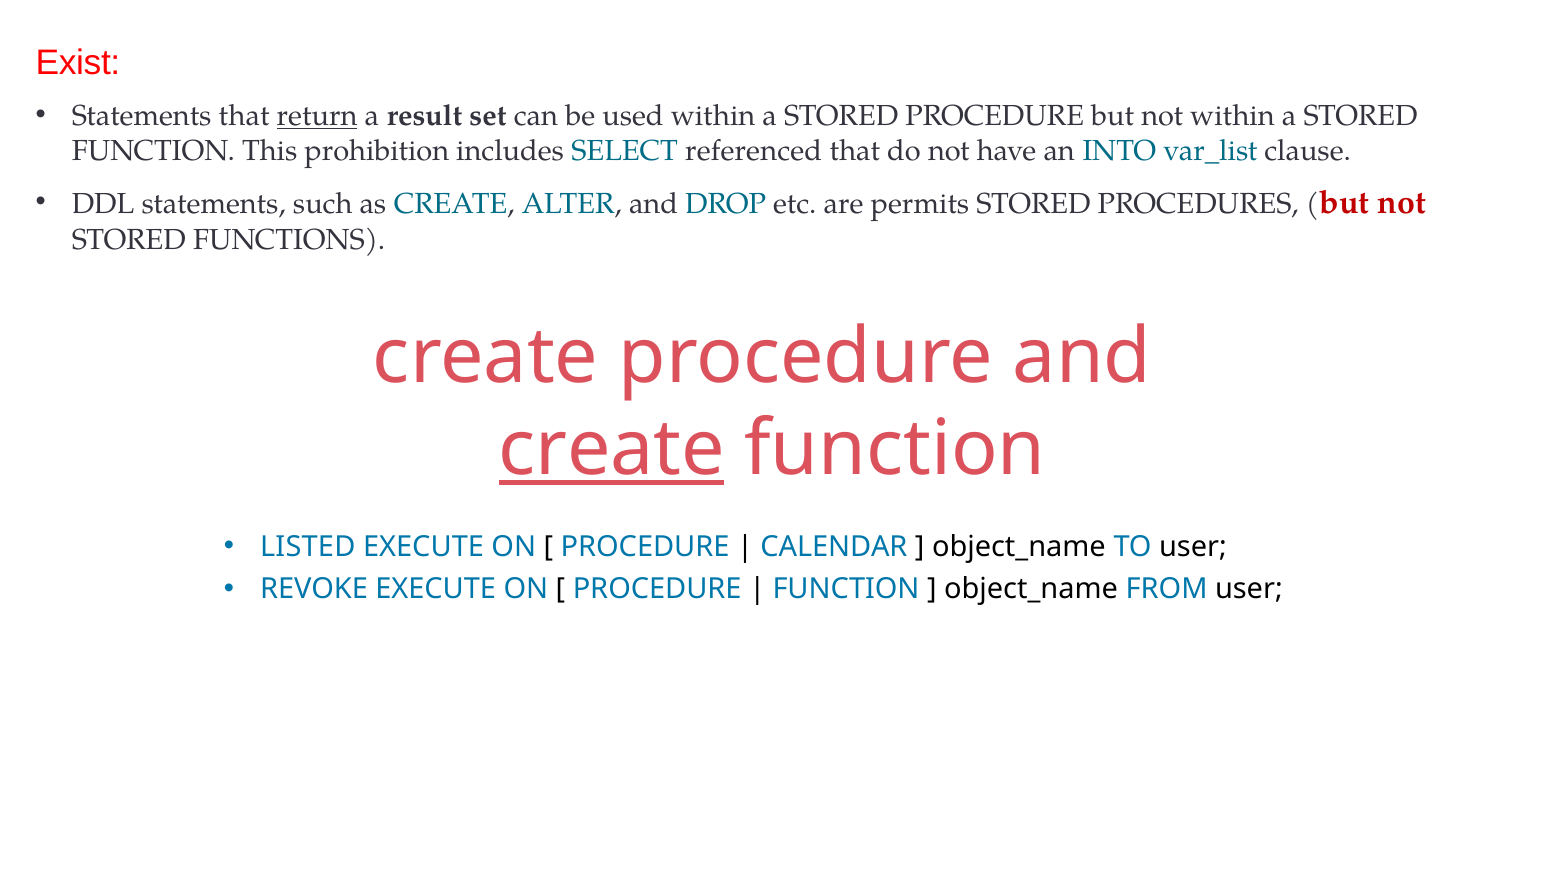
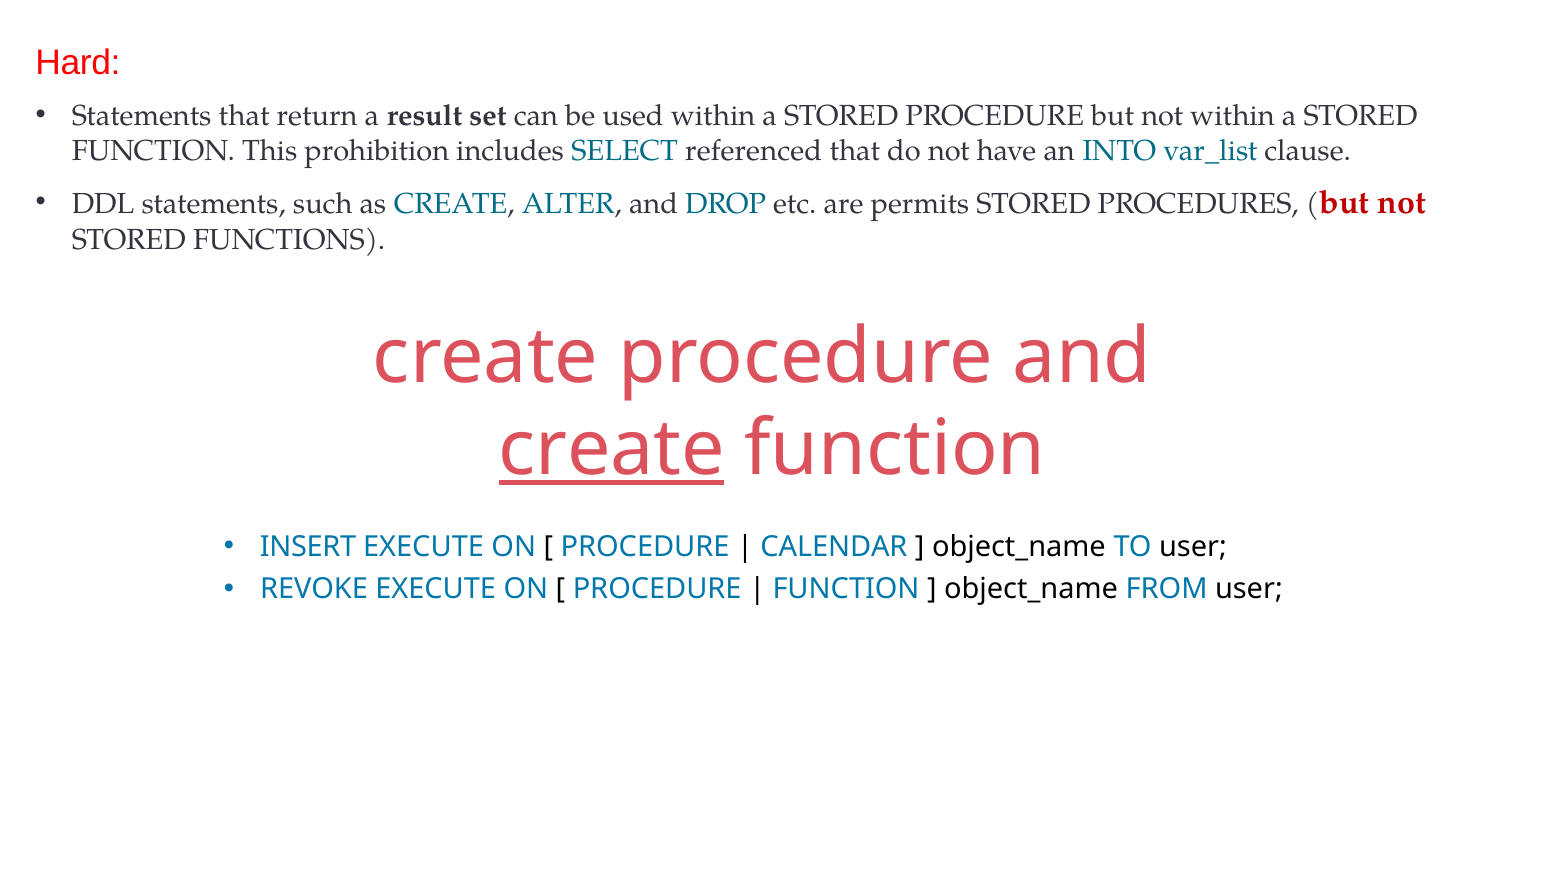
Exist: Exist -> Hard (78, 62)
return underline: present -> none (317, 116)
LISTED: LISTED -> INSERT (308, 547)
